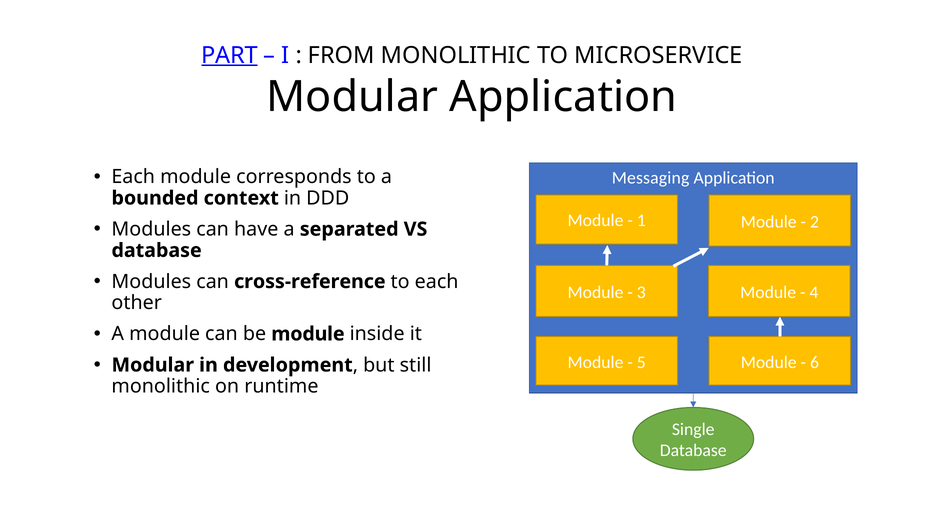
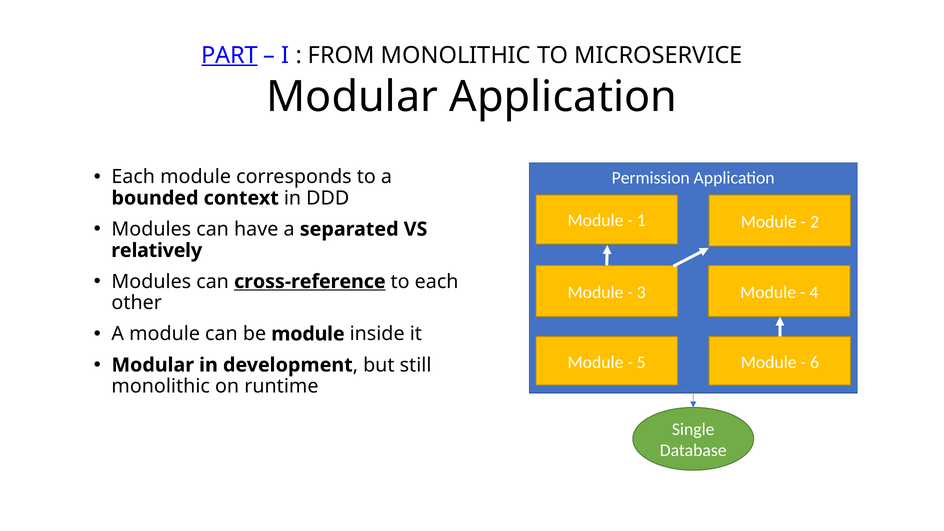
Messaging: Messaging -> Permission (651, 178)
database: database -> relatively (157, 250)
cross-reference underline: none -> present (310, 282)
